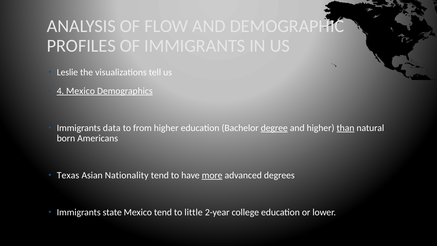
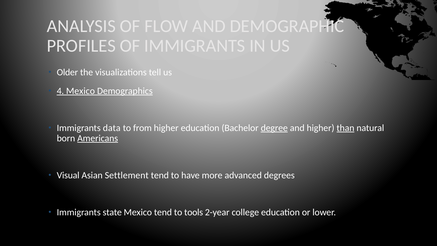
Leslie: Leslie -> Older (67, 72)
Americans underline: none -> present (98, 138)
Texas: Texas -> Visual (68, 175)
Nationality: Nationality -> Settlement (127, 175)
more underline: present -> none (212, 175)
little: little -> tools (194, 212)
